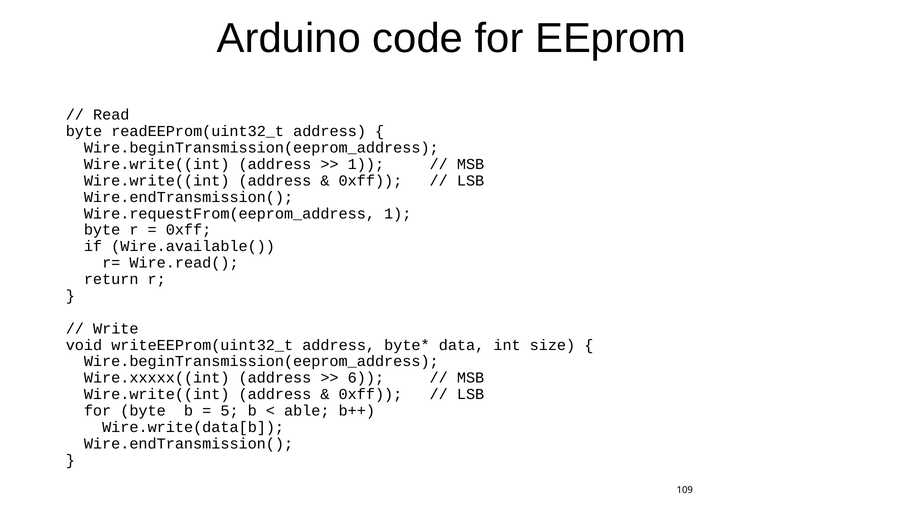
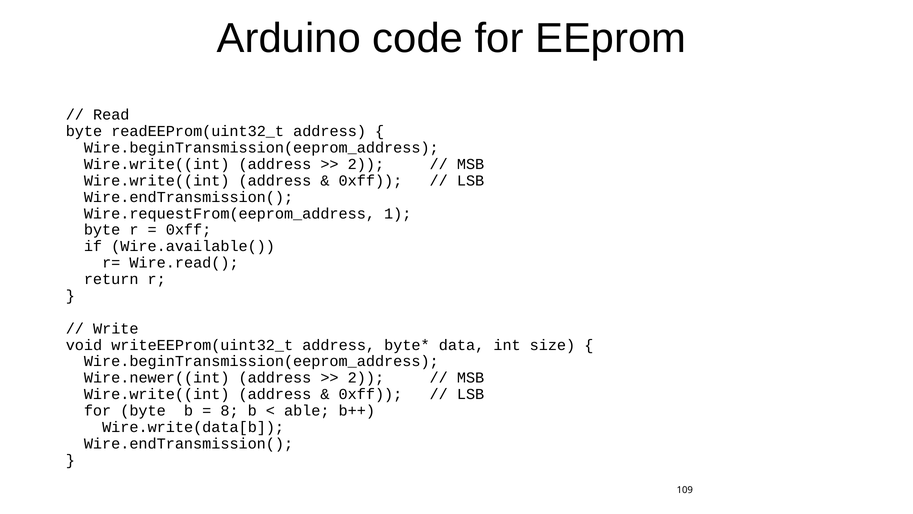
1: 1 -> 2 (366, 164)
Wire.xxxxx((int: Wire.xxxxx((int -> Wire.newer((int (157, 378)
6: 6 -> 2 (366, 378)
5: 5 -> 8 (230, 410)
